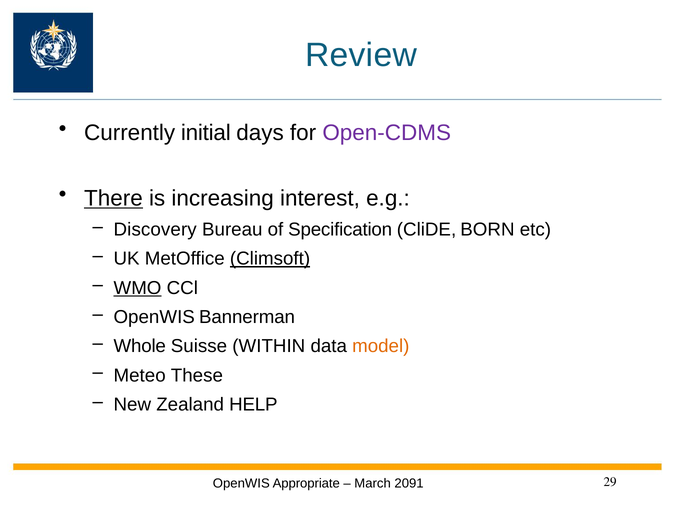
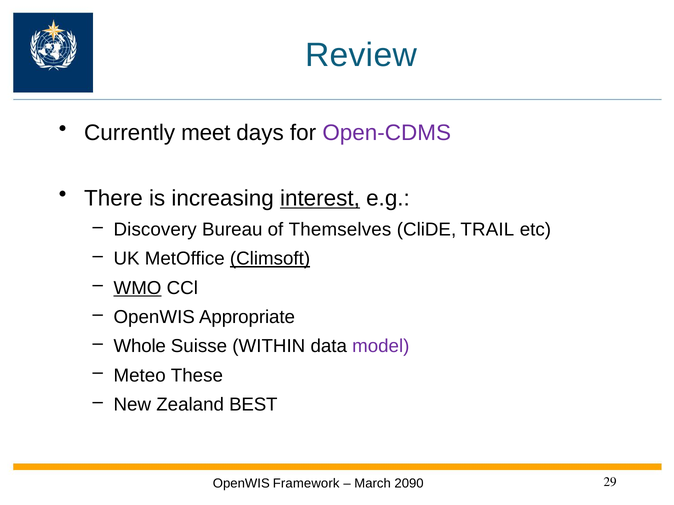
initial: initial -> meet (206, 133)
There underline: present -> none (113, 199)
interest underline: none -> present (320, 199)
Specification: Specification -> Themselves (340, 230)
BORN: BORN -> TRAIL (487, 230)
Bannerman: Bannerman -> Appropriate (247, 317)
model colour: orange -> purple (381, 347)
HELP: HELP -> BEST (253, 405)
Appropriate: Appropriate -> Framework (306, 484)
2091: 2091 -> 2090 (409, 484)
